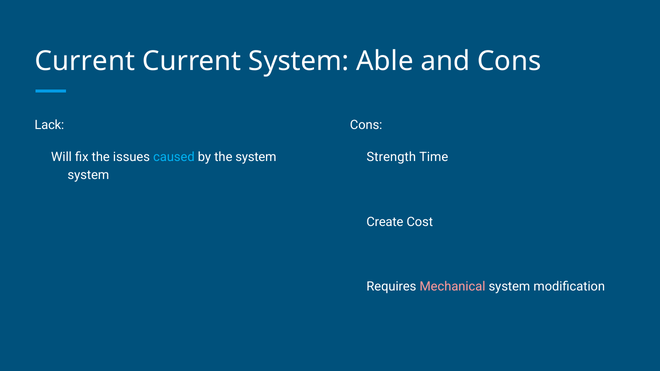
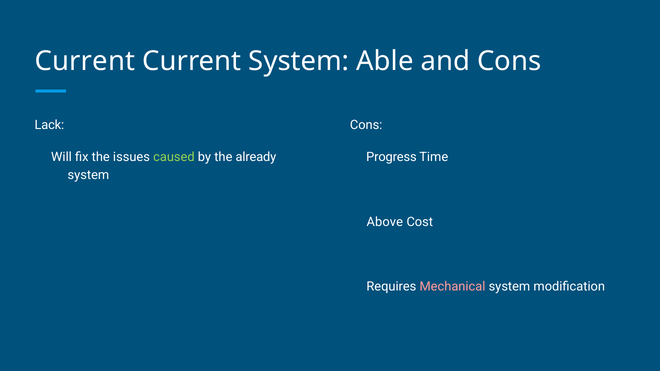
caused colour: light blue -> light green (174, 157)
the system: system -> already (256, 157)
Strength: Strength -> Progress (391, 157)
Create: Create -> Above (385, 222)
